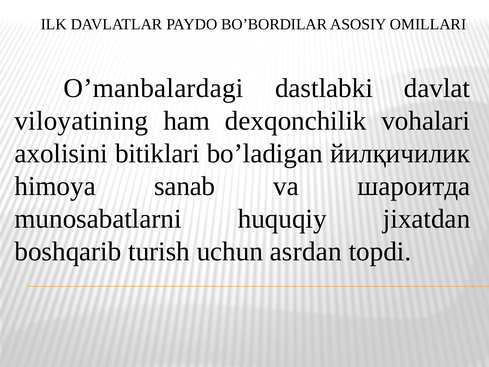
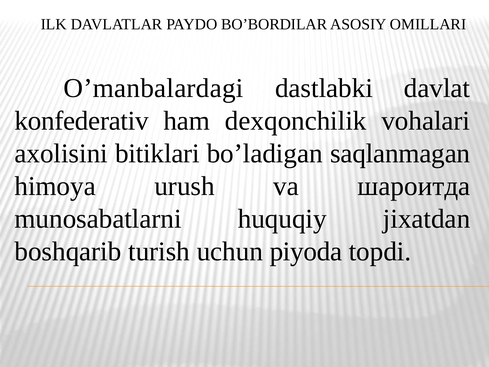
viloyatining: viloyatining -> konfederativ (82, 121)
йилқичилик: йилқичилик -> saqlanmagan (400, 153)
sanab: sanab -> urush (185, 186)
asrdan: asrdan -> piyoda (306, 251)
